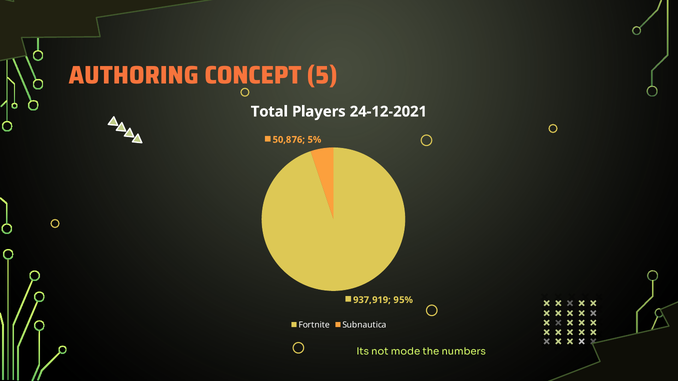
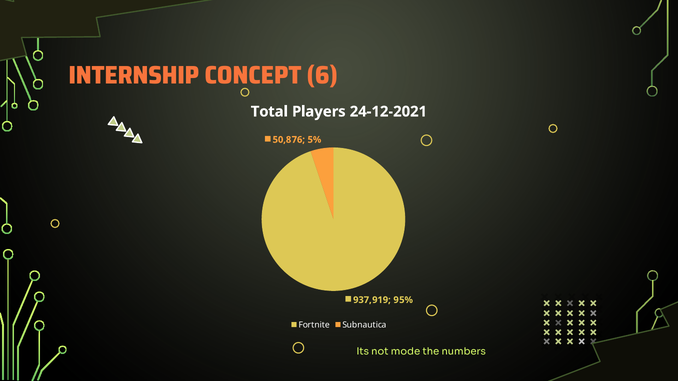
AUTHORING: AUTHORING -> INTERNSHIP (134, 75)
5: 5 -> 6 (322, 75)
